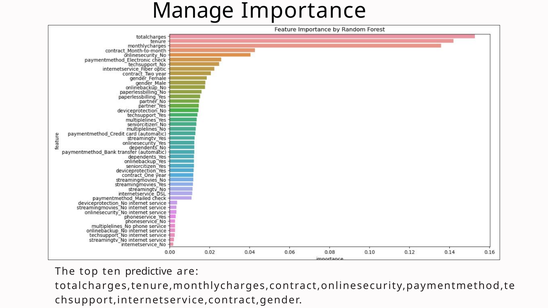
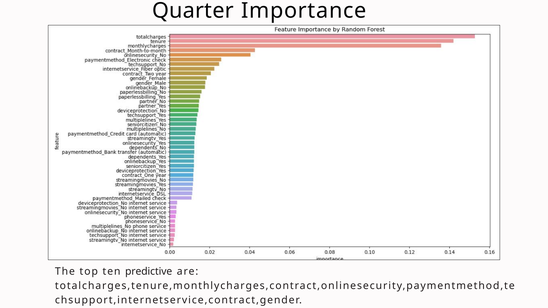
Manage: Manage -> Quarter (193, 11)
